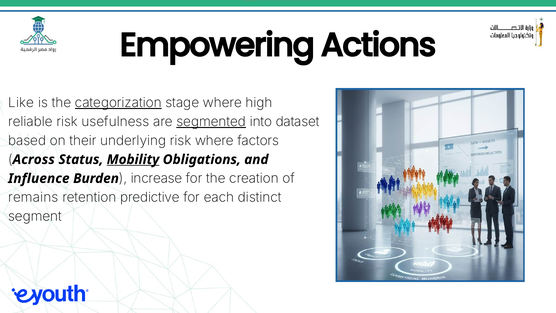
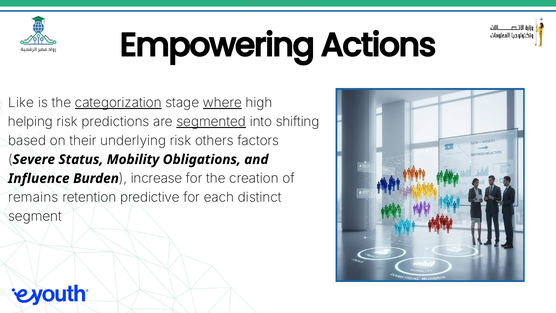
where underline: none -> present (222, 103)
reliable: reliable -> helping (30, 122)
usefulness: usefulness -> predictions (116, 122)
dataset: dataset -> shifting (298, 122)
risk where: where -> others (214, 141)
Across: Across -> Severe (34, 159)
Mobility underline: present -> none (133, 159)
